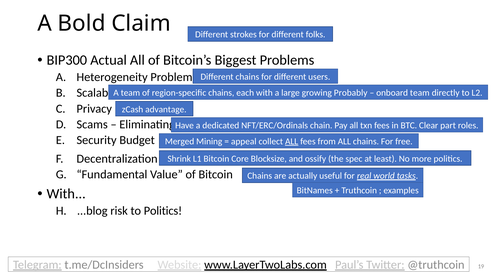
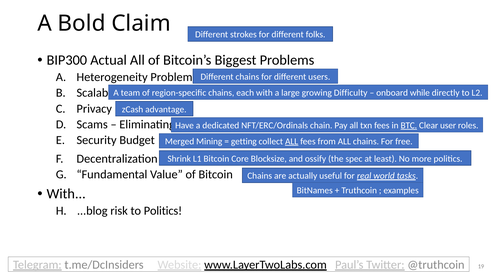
Probably: Probably -> Difficulty (351, 93)
onboard team: team -> while (420, 93)
BTC underline: none -> present (409, 126)
part: part -> user (448, 126)
appeal: appeal -> getting (244, 142)
